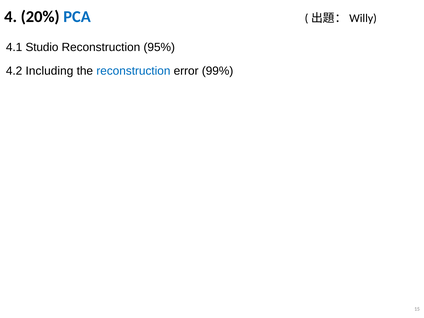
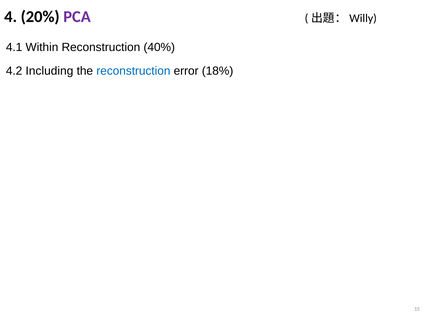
PCA colour: blue -> purple (77, 17)
Studio: Studio -> Within (42, 47)
95%: 95% -> 40% (159, 47)
99%: 99% -> 18% (218, 71)
